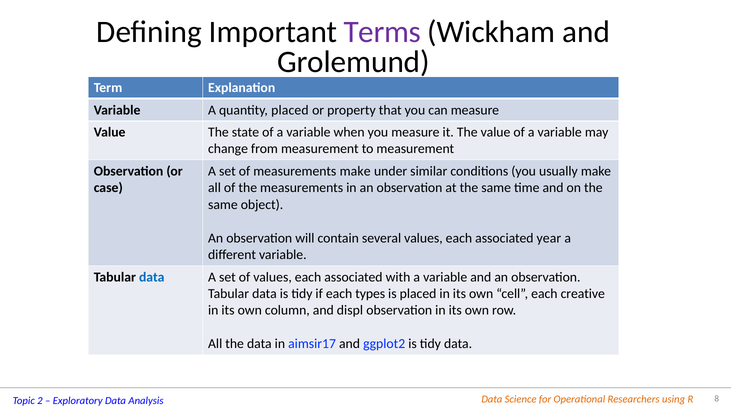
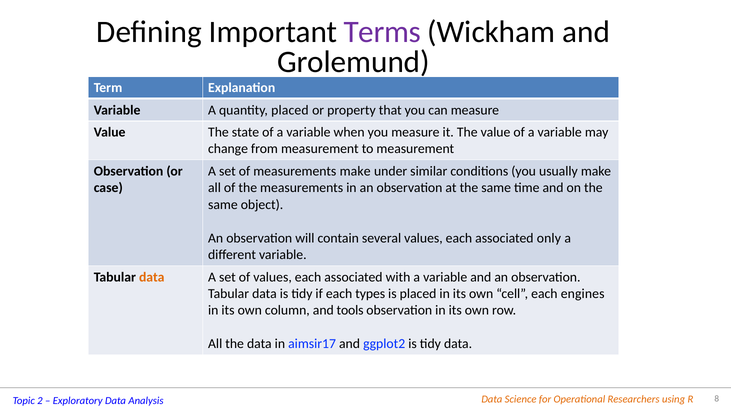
year: year -> only (549, 238)
data colour: blue -> orange (152, 277)
creative: creative -> engines (583, 294)
displ: displ -> tools (350, 311)
